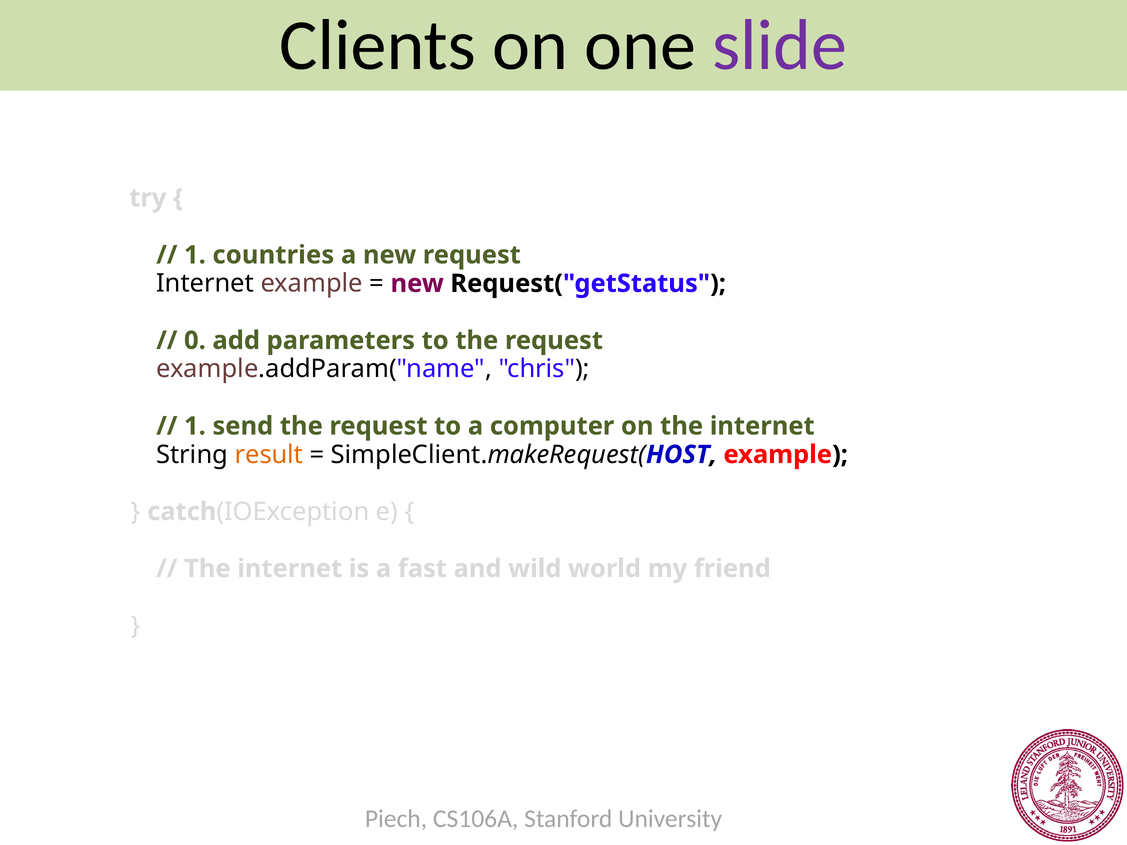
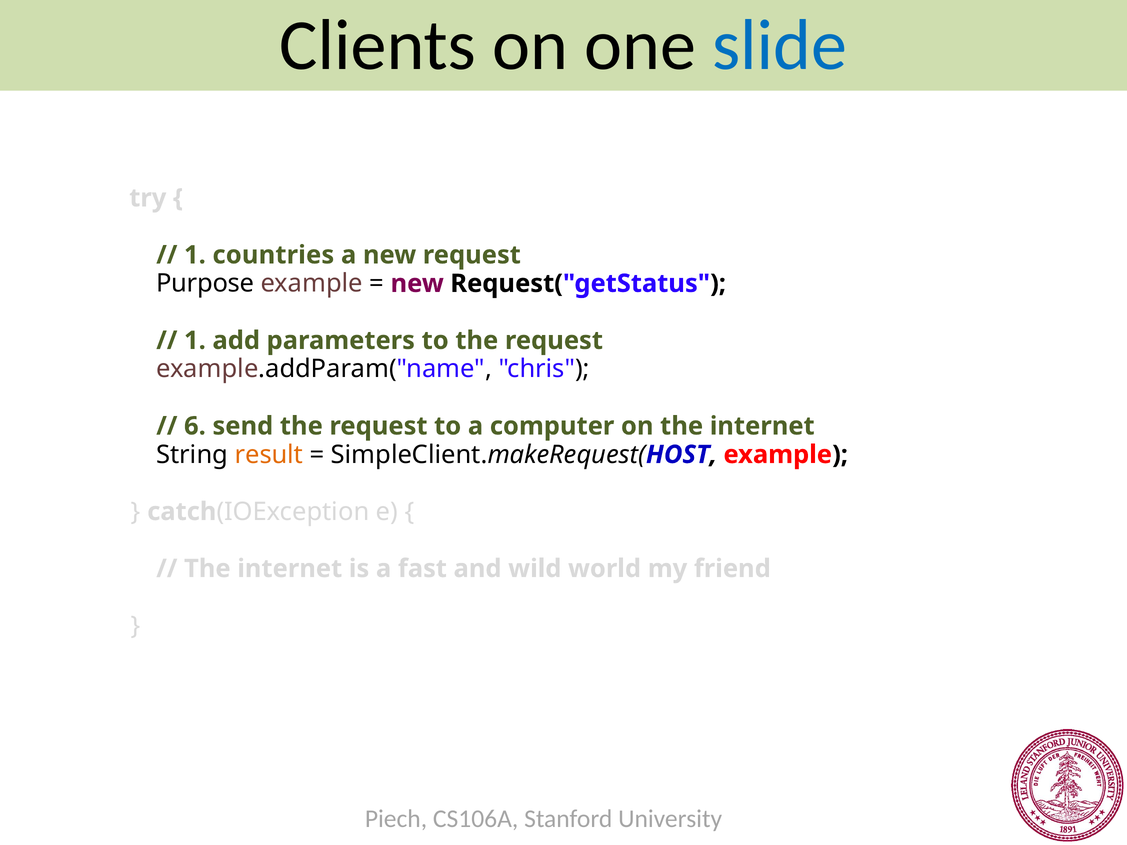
slide colour: purple -> blue (779, 45)
Internet: Internet -> Purpose (205, 284)
0: 0 -> 1 (195, 341)
1: 1 -> 6 (195, 426)
